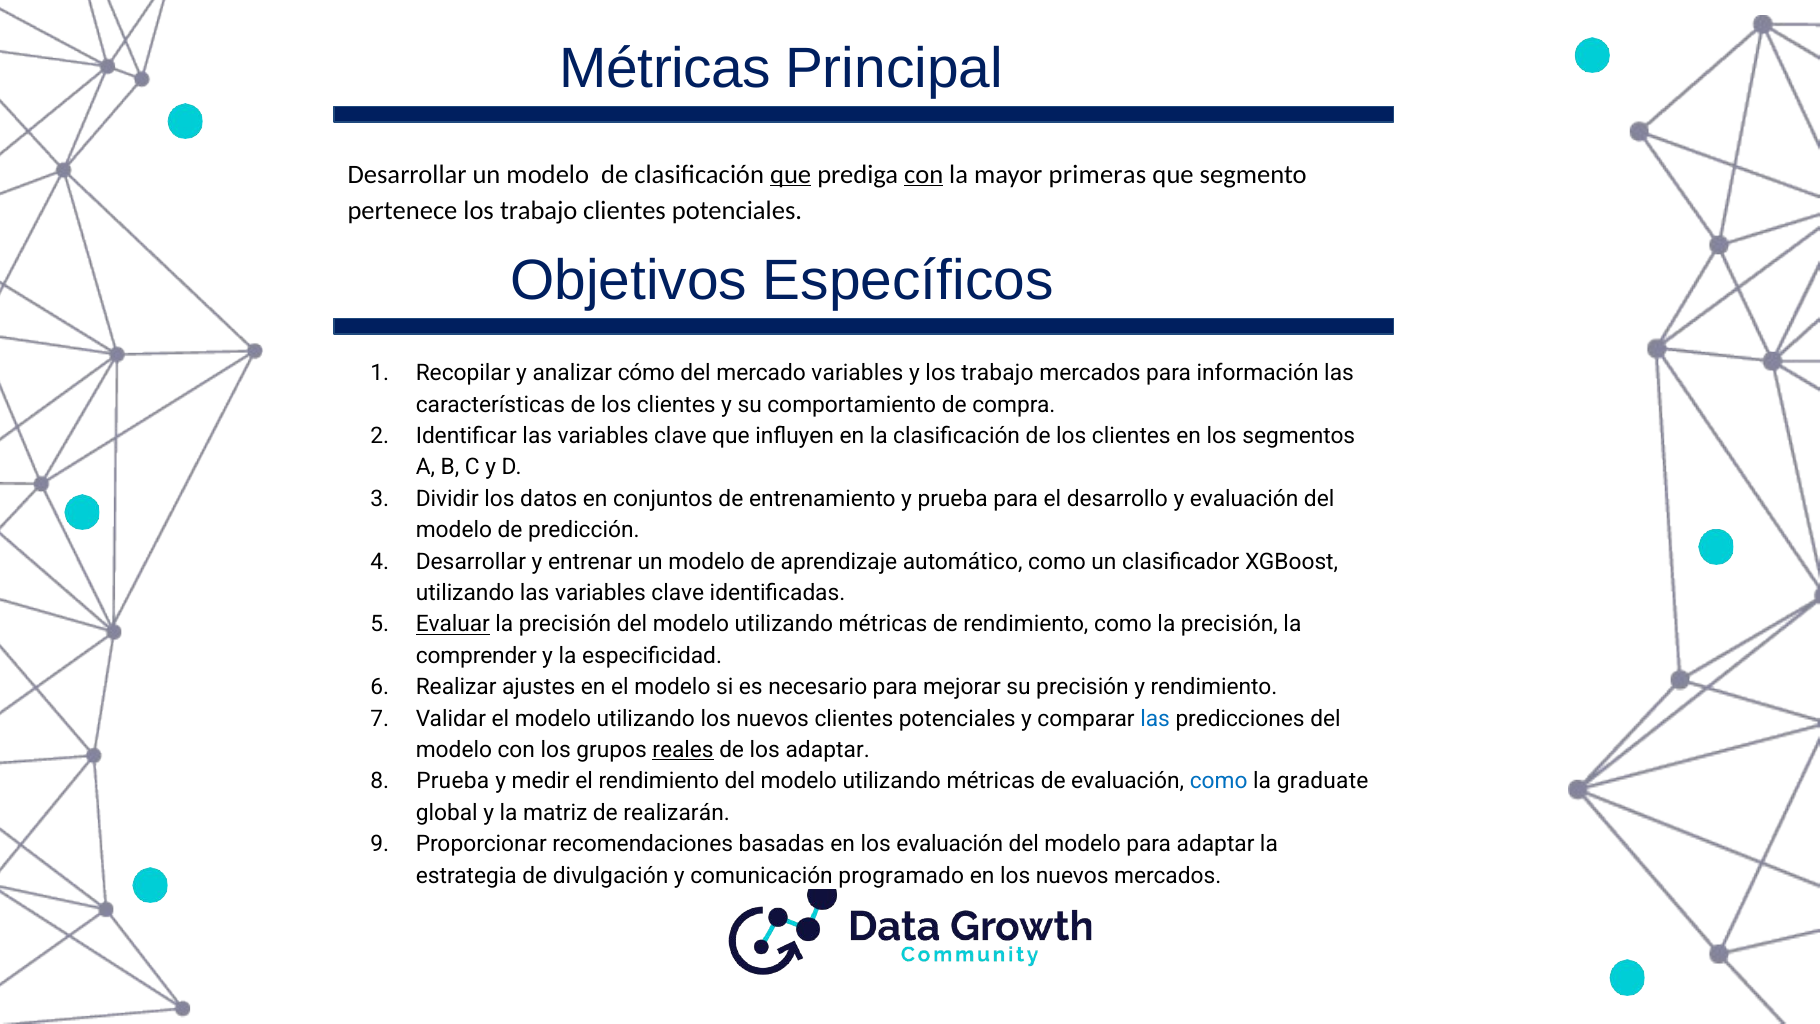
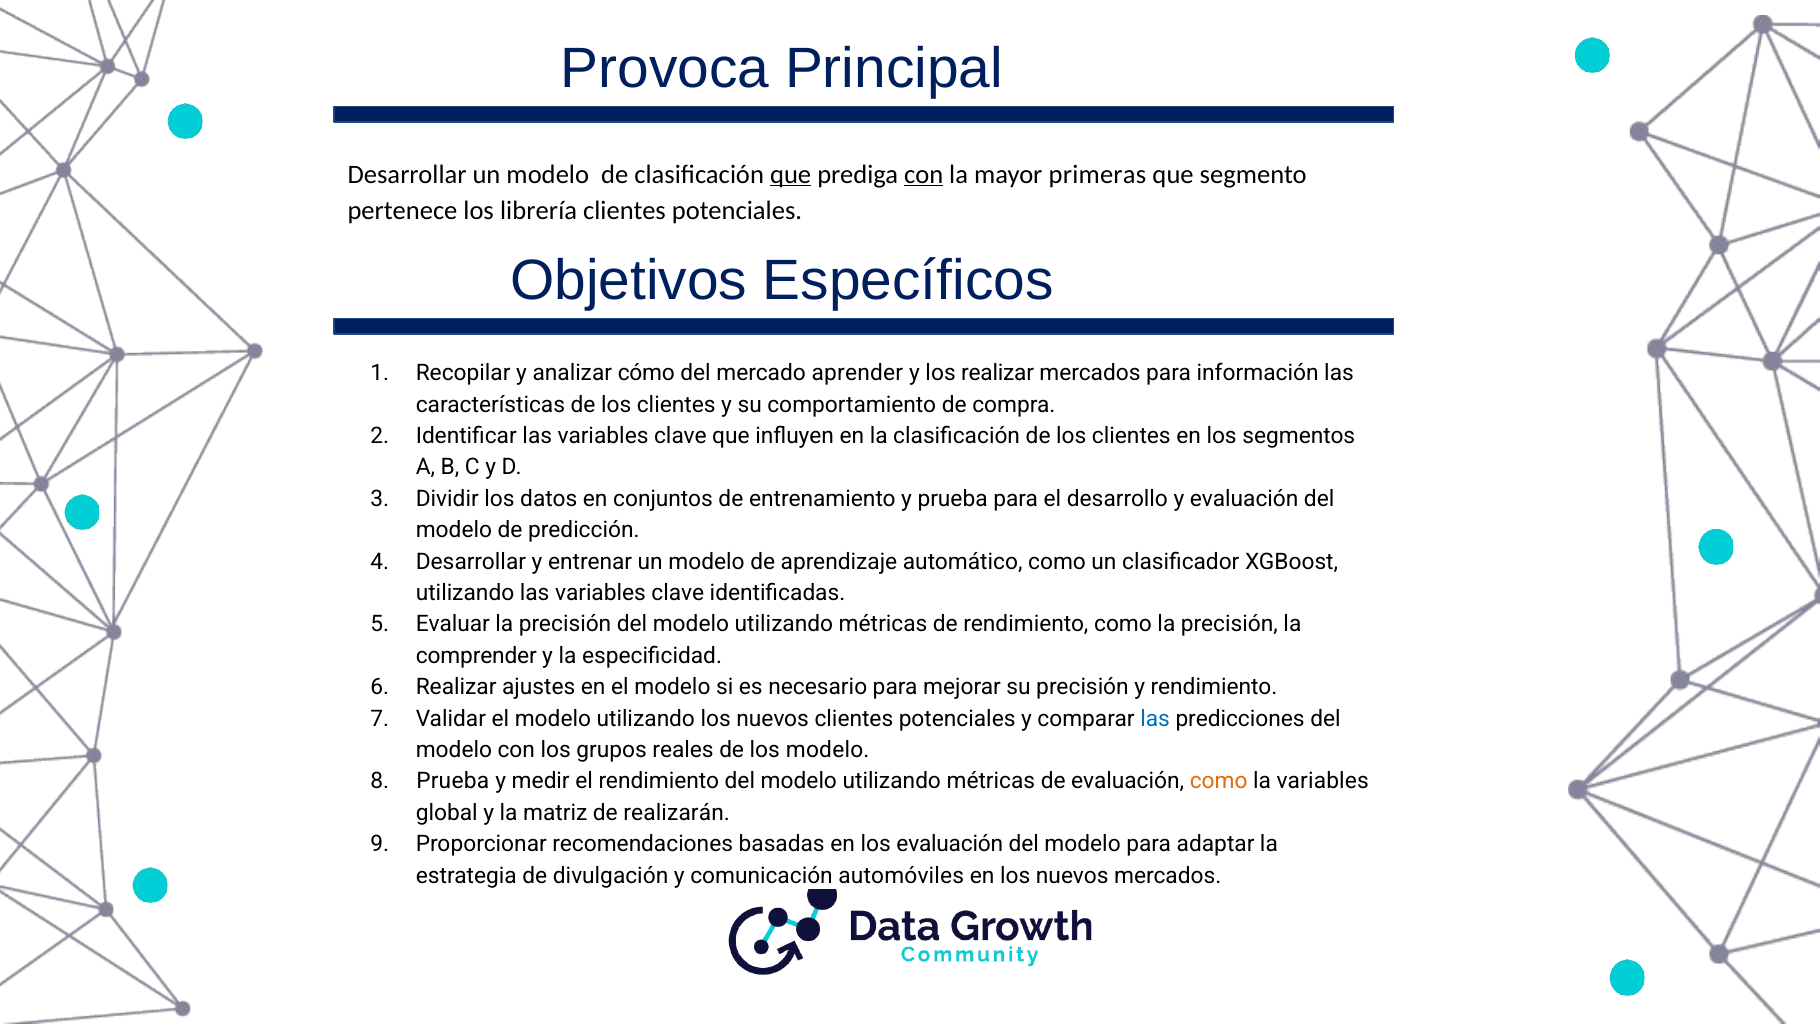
Métricas: Métricas -> Provoca (665, 69)
pertenece los trabajo: trabajo -> librería (539, 211)
mercado variables: variables -> aprender (857, 373)
y los trabajo: trabajo -> realizar (998, 373)
Evaluar underline: present -> none (453, 624)
reales underline: present -> none (683, 750)
los adaptar: adaptar -> modelo (828, 750)
como colour: blue -> orange (1219, 781)
la graduate: graduate -> variables (1323, 781)
programado: programado -> automóviles (901, 875)
